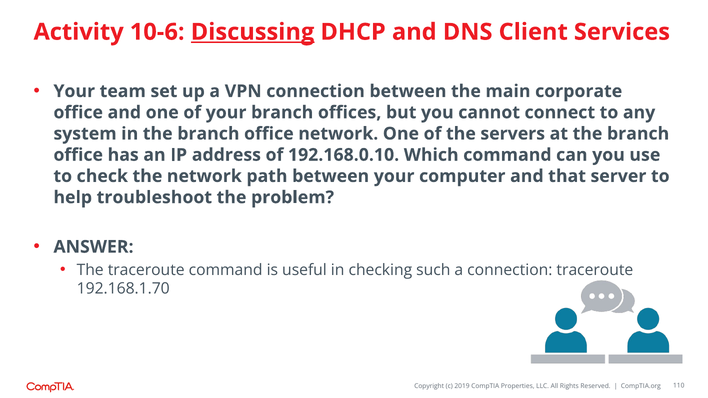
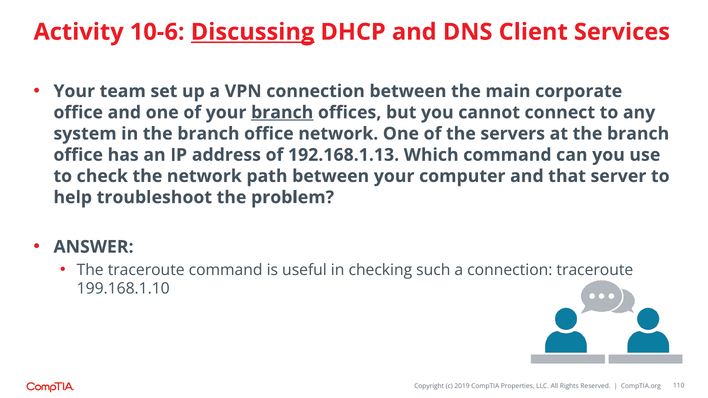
branch underline: none -> present (282, 113)
192.168.0.10: 192.168.0.10 -> 192.168.1.13 (344, 155)
192.168.1.70: 192.168.1.70 -> 199.168.1.10 (123, 289)
